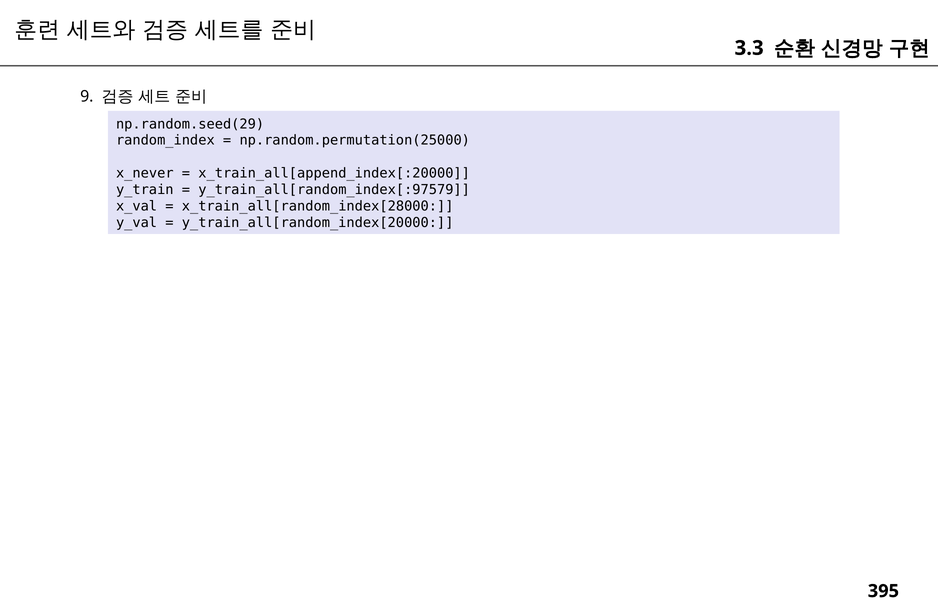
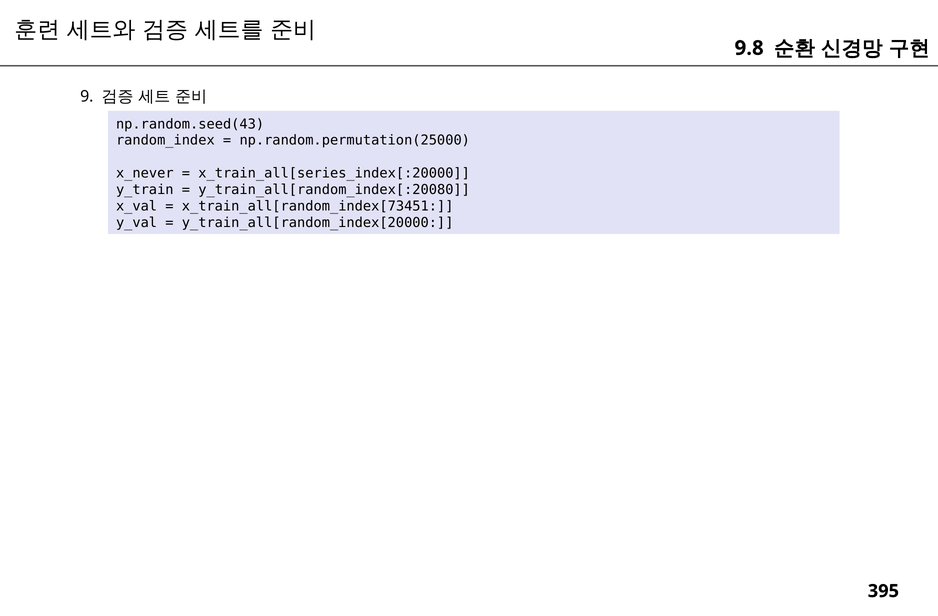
3.3: 3.3 -> 9.8 (749, 48)
np.random.seed(29: np.random.seed(29 -> np.random.seed(43 (190, 124)
x_train_all[append_index[:20000: x_train_all[append_index[:20000 -> x_train_all[series_index[:20000 (334, 173)
y_train_all[random_index[:97579: y_train_all[random_index[:97579 -> y_train_all[random_index[:20080 (334, 190)
x_train_all[random_index[28000: x_train_all[random_index[28000 -> x_train_all[random_index[73451 (318, 206)
